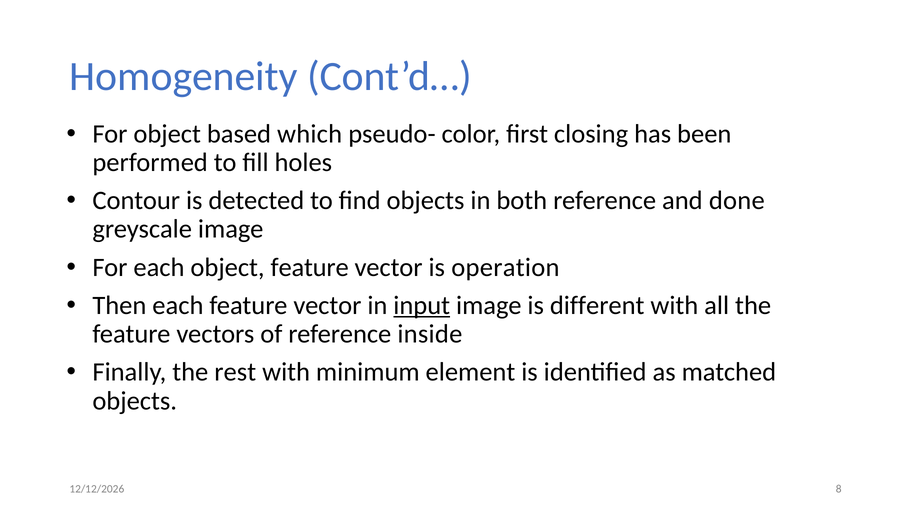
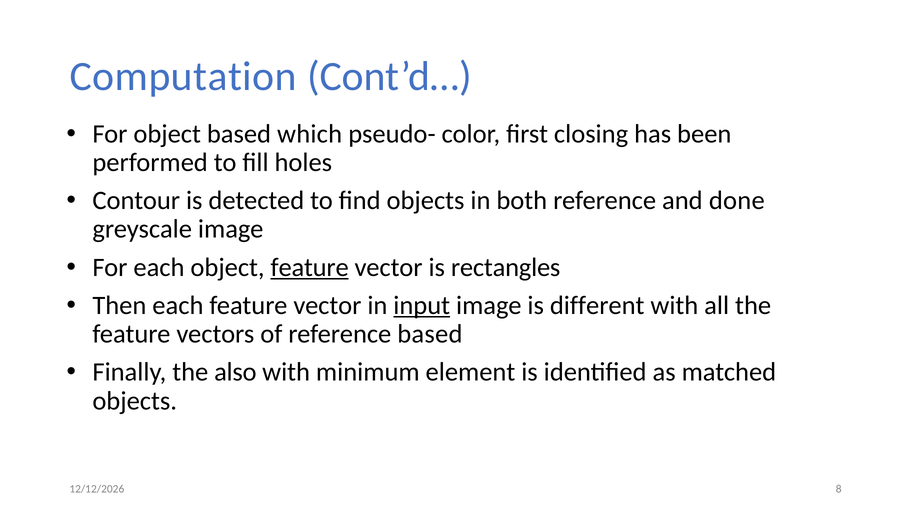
Homogeneity: Homogeneity -> Computation (183, 77)
feature underline: none -> present (310, 268)
operation: operation -> rectangles (506, 268)
reference inside: inside -> based (430, 334)
rest: rest -> also (235, 372)
